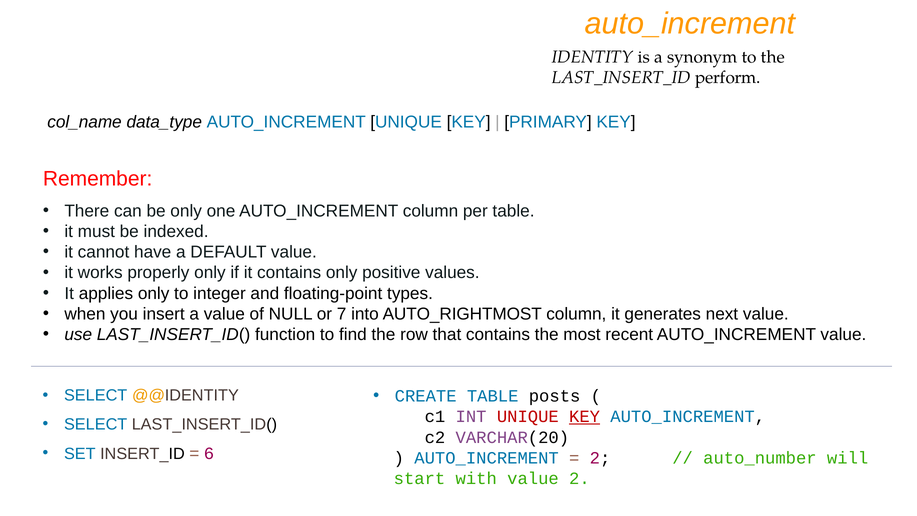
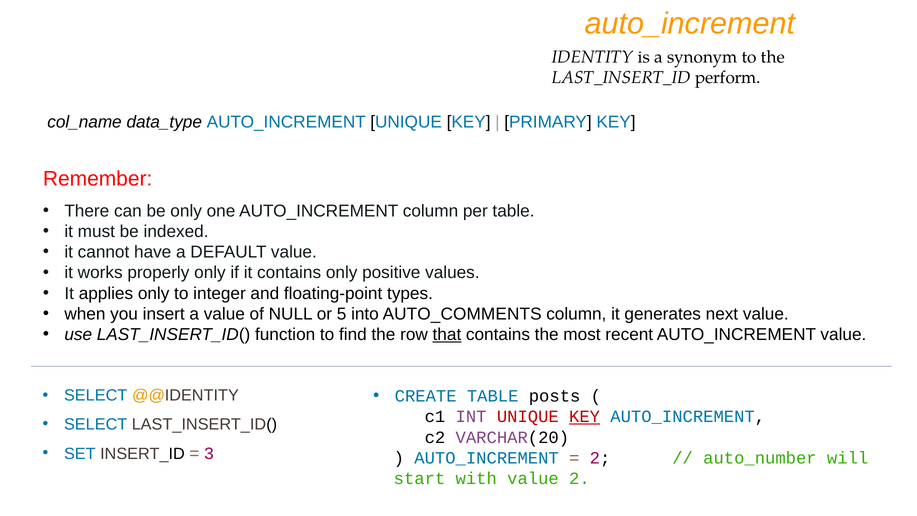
7: 7 -> 5 (342, 314)
AUTO_RIGHTMOST: AUTO_RIGHTMOST -> AUTO_COMMENTS (462, 314)
that underline: none -> present (447, 335)
6: 6 -> 3 (209, 453)
